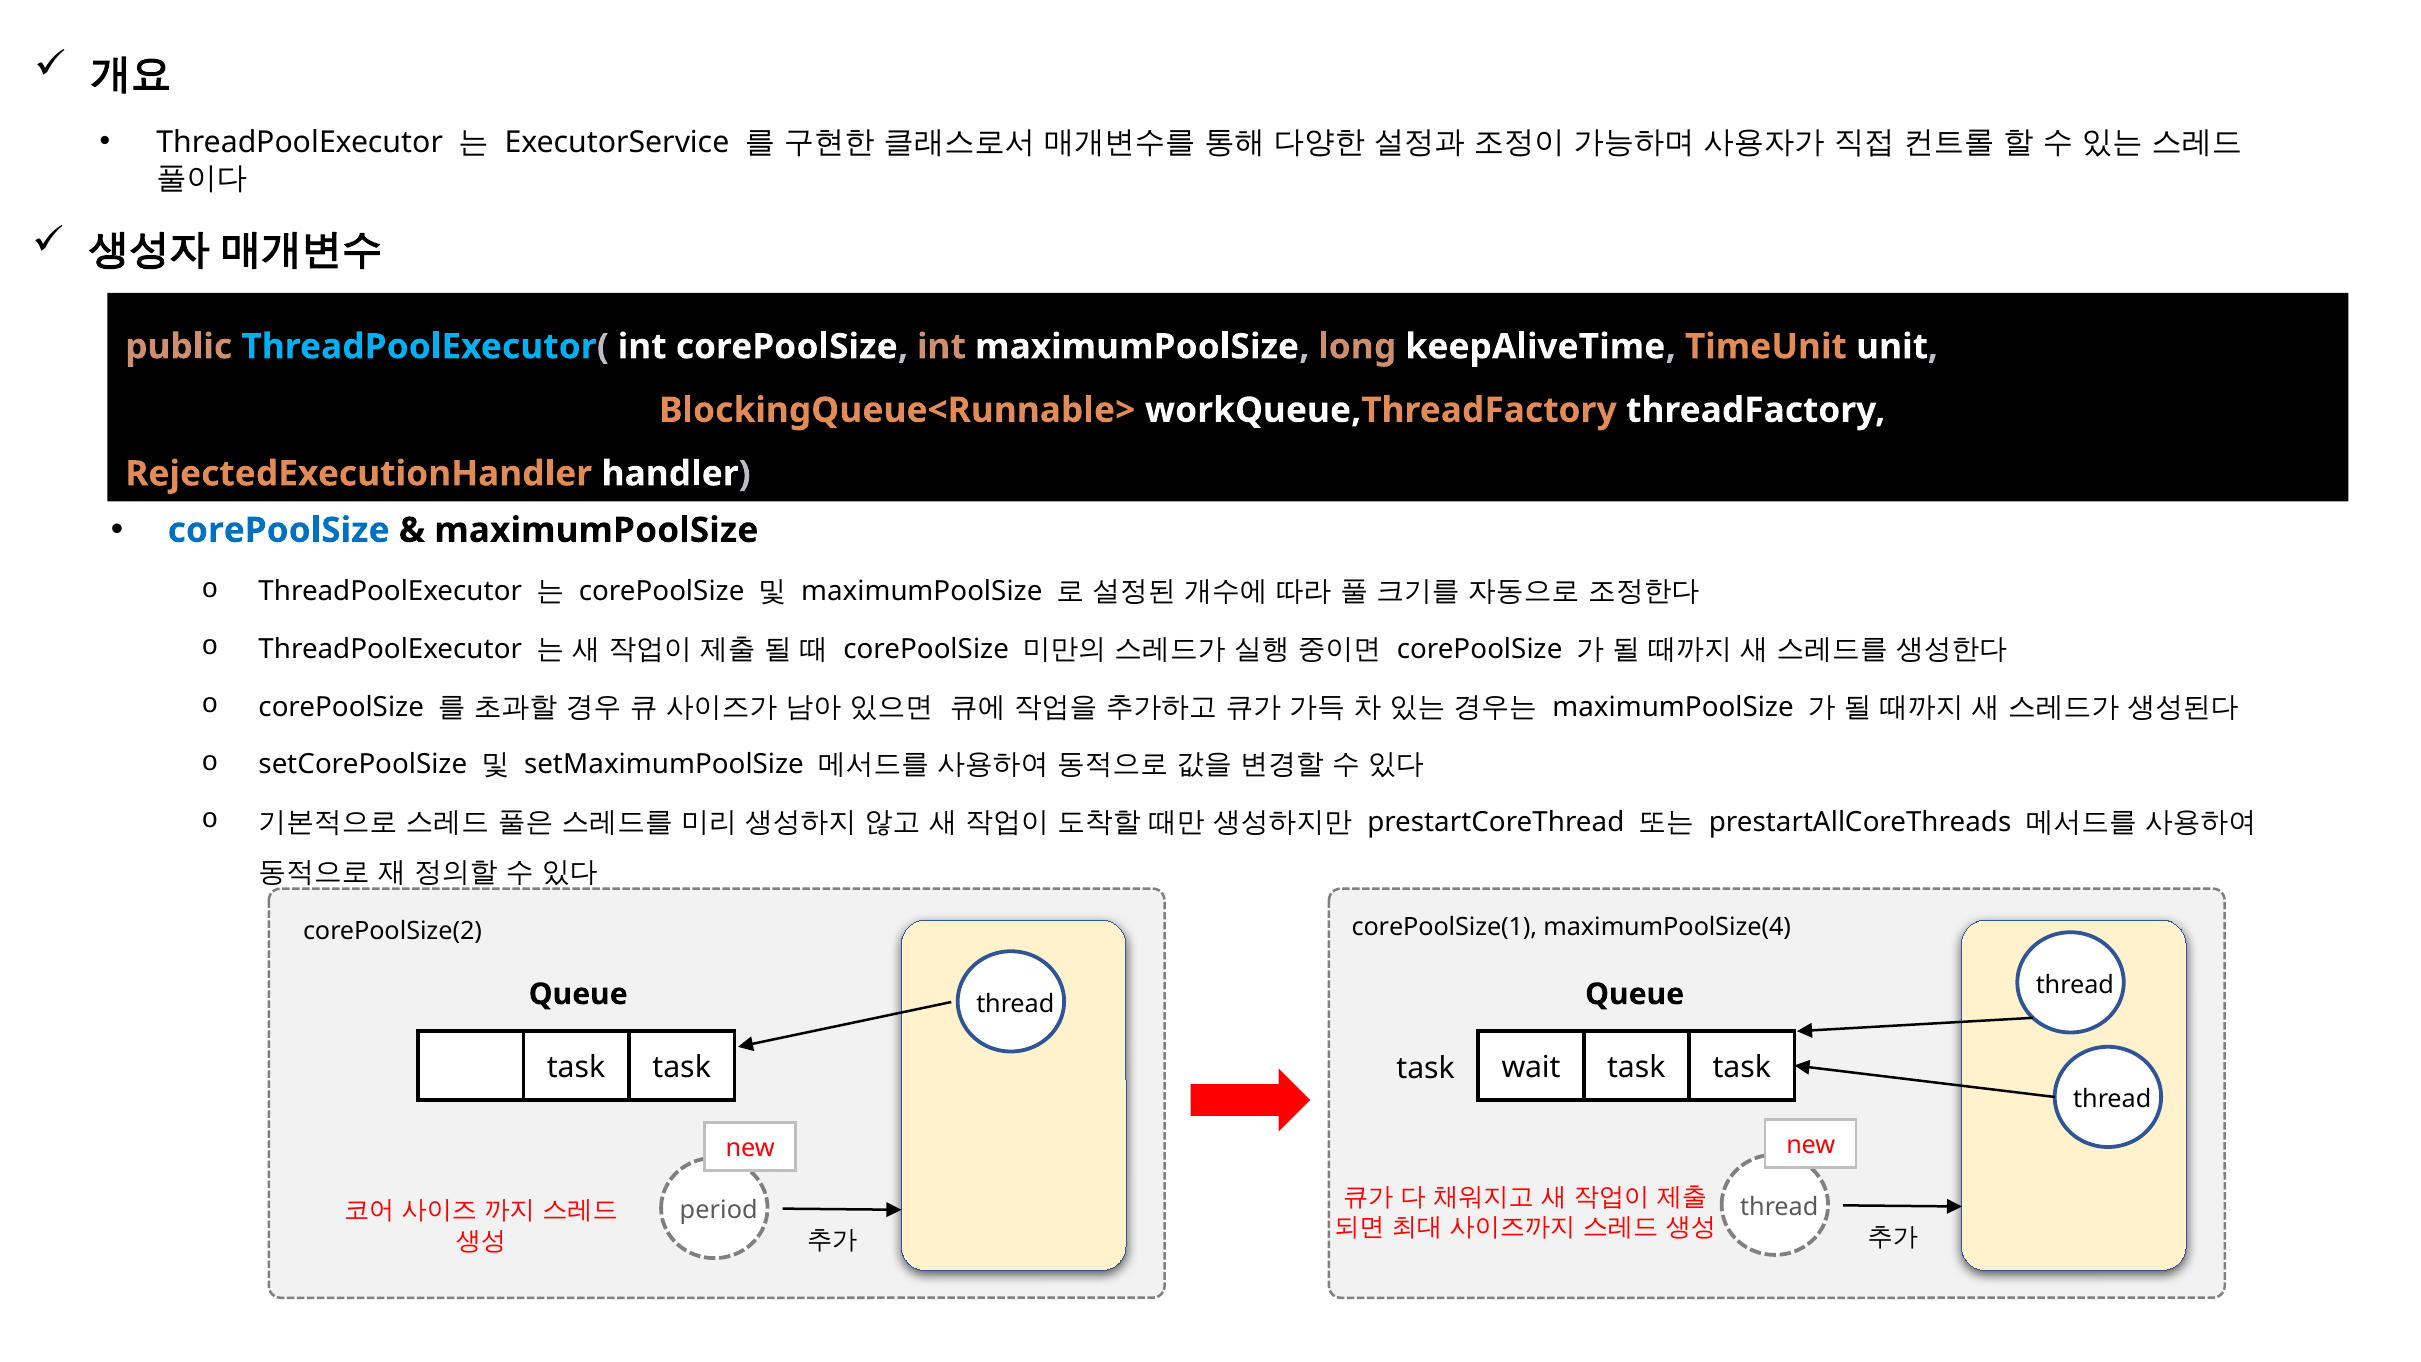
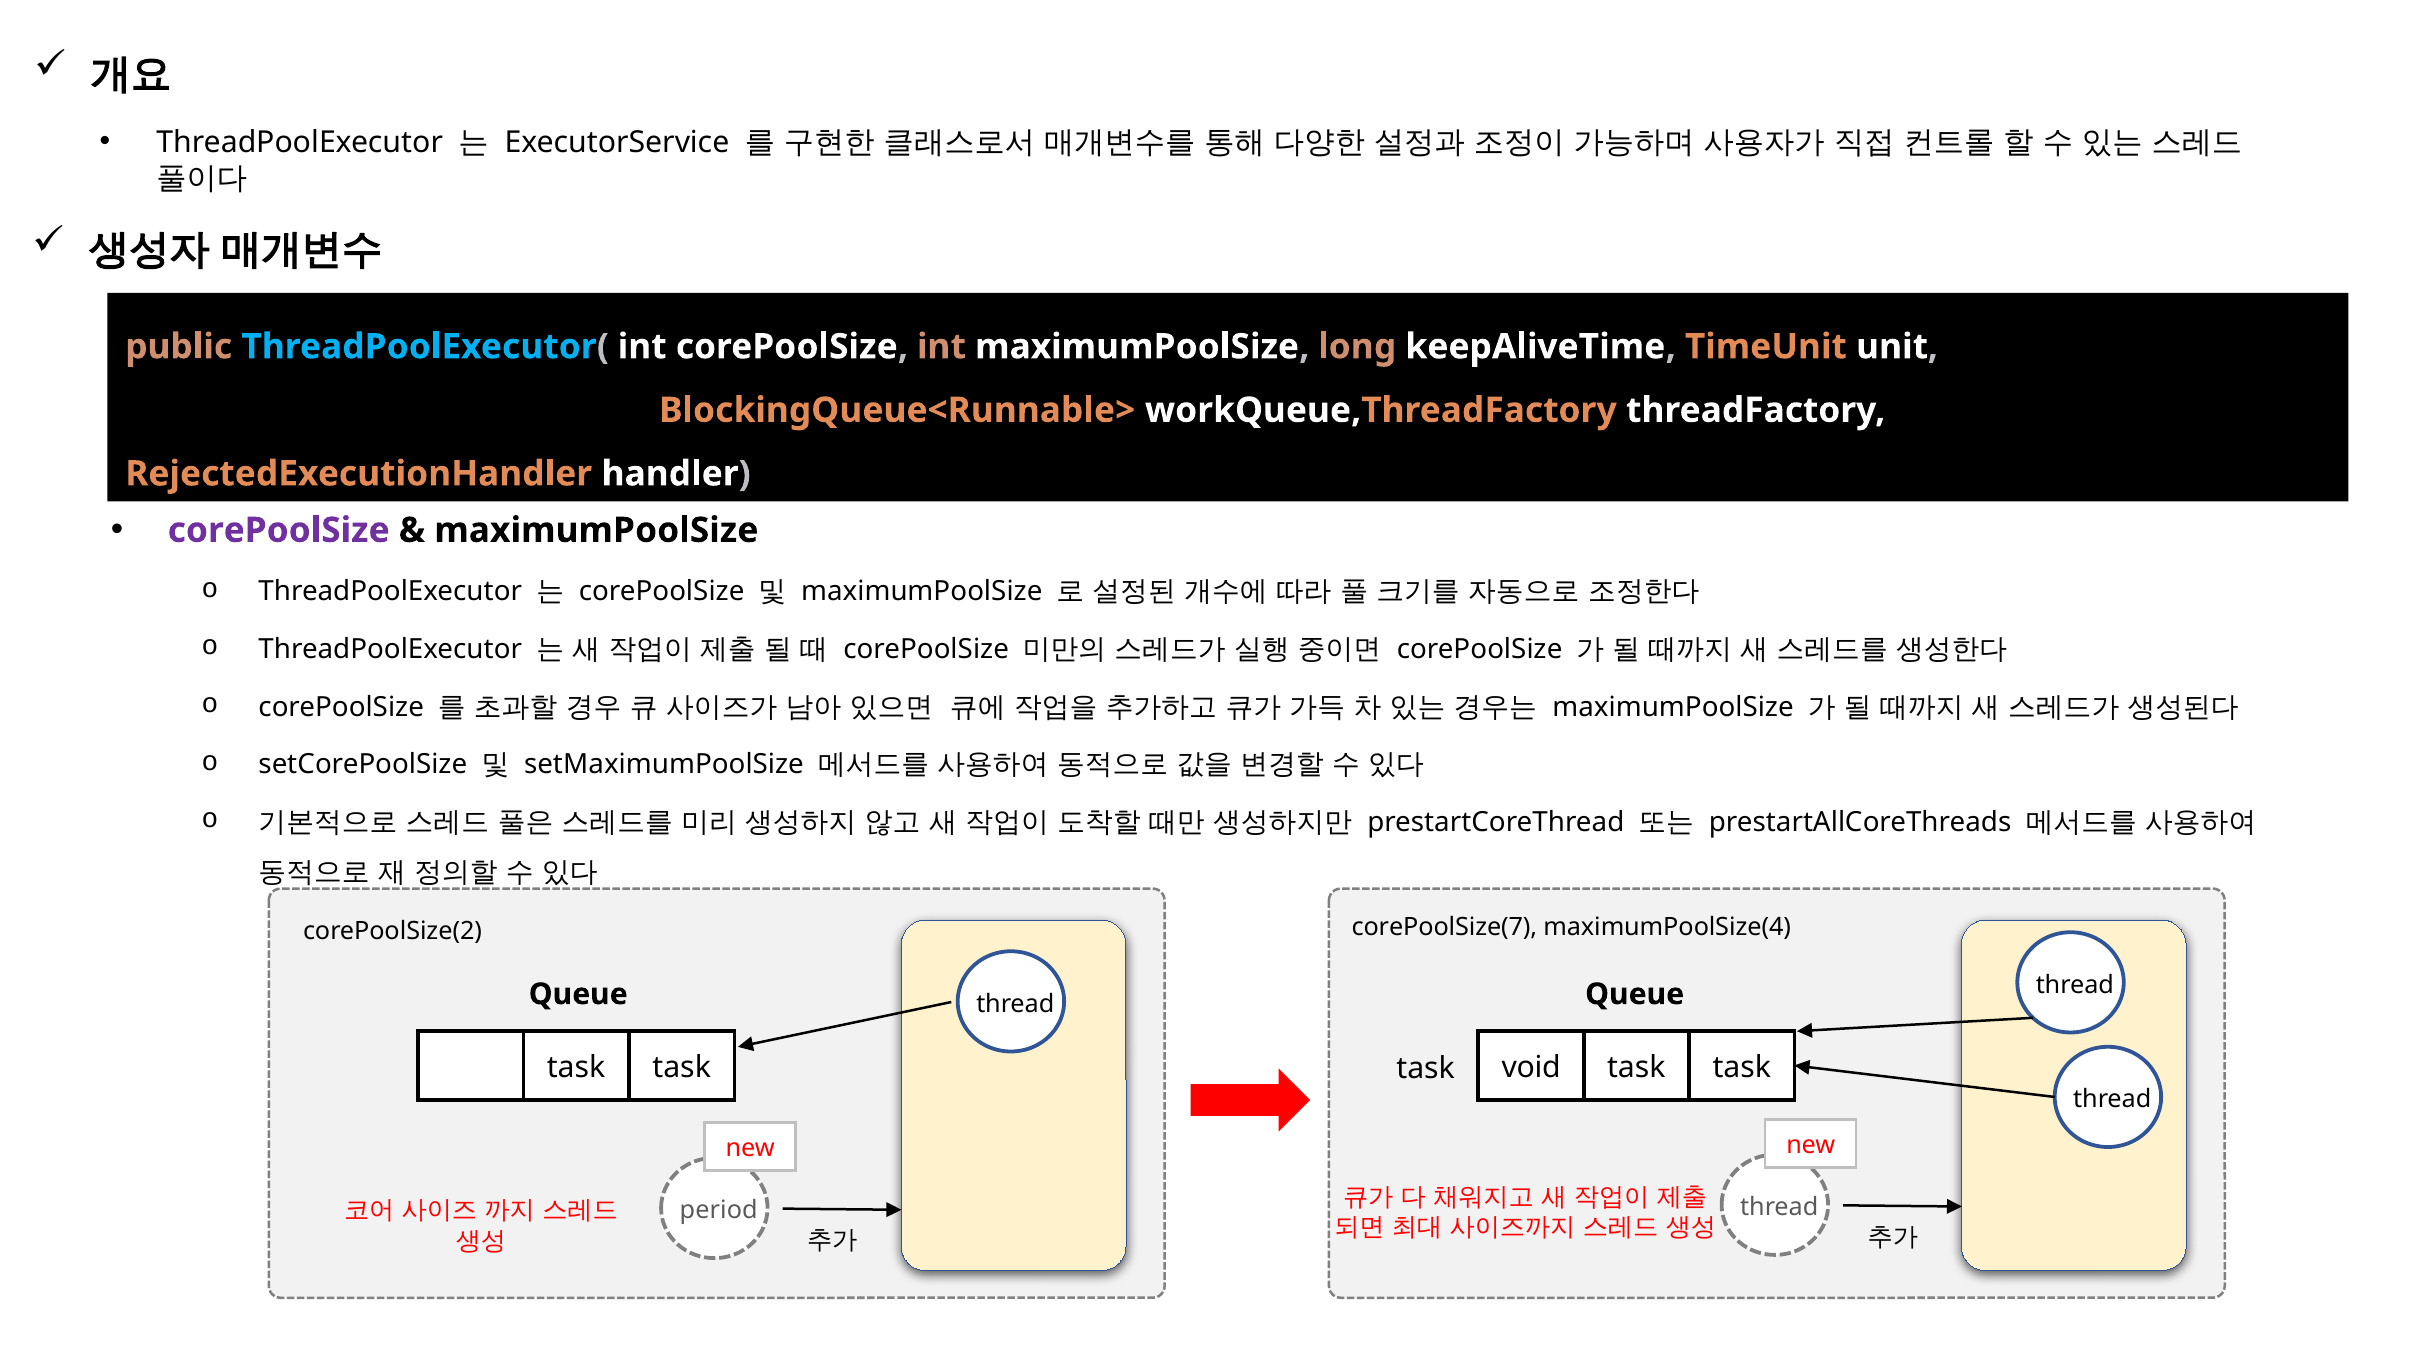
corePoolSize colour: blue -> purple (279, 530)
corePoolSize(1: corePoolSize(1 -> corePoolSize(7 (1444, 927)
wait: wait -> void (1531, 1067)
